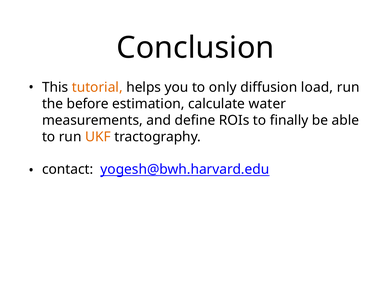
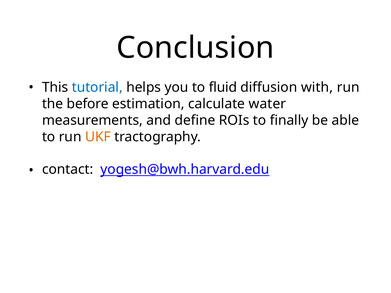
tutorial colour: orange -> blue (97, 87)
only: only -> fluid (223, 87)
load: load -> with (317, 87)
